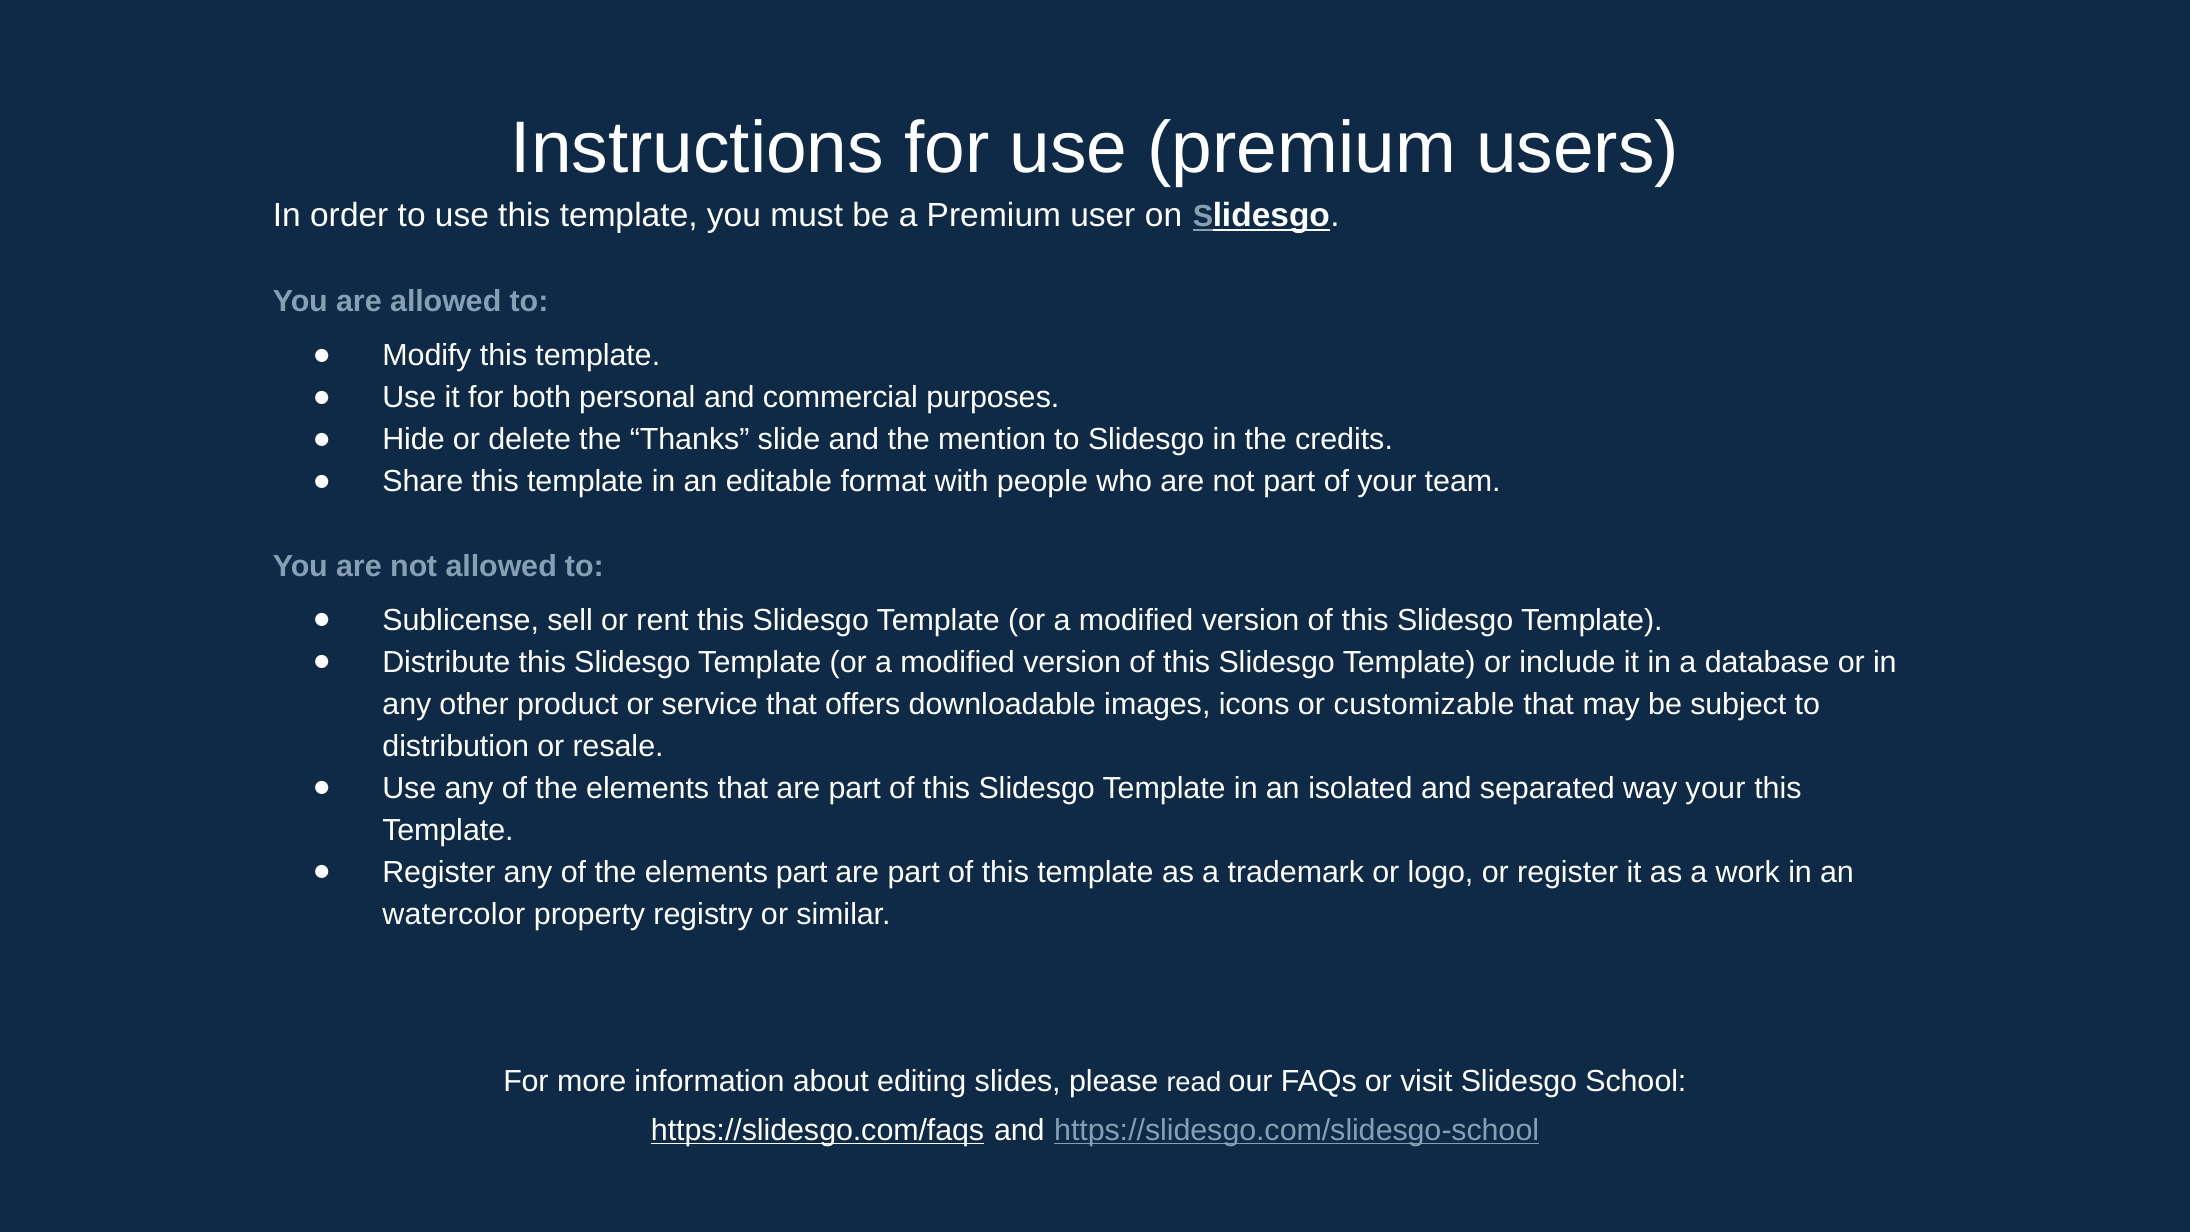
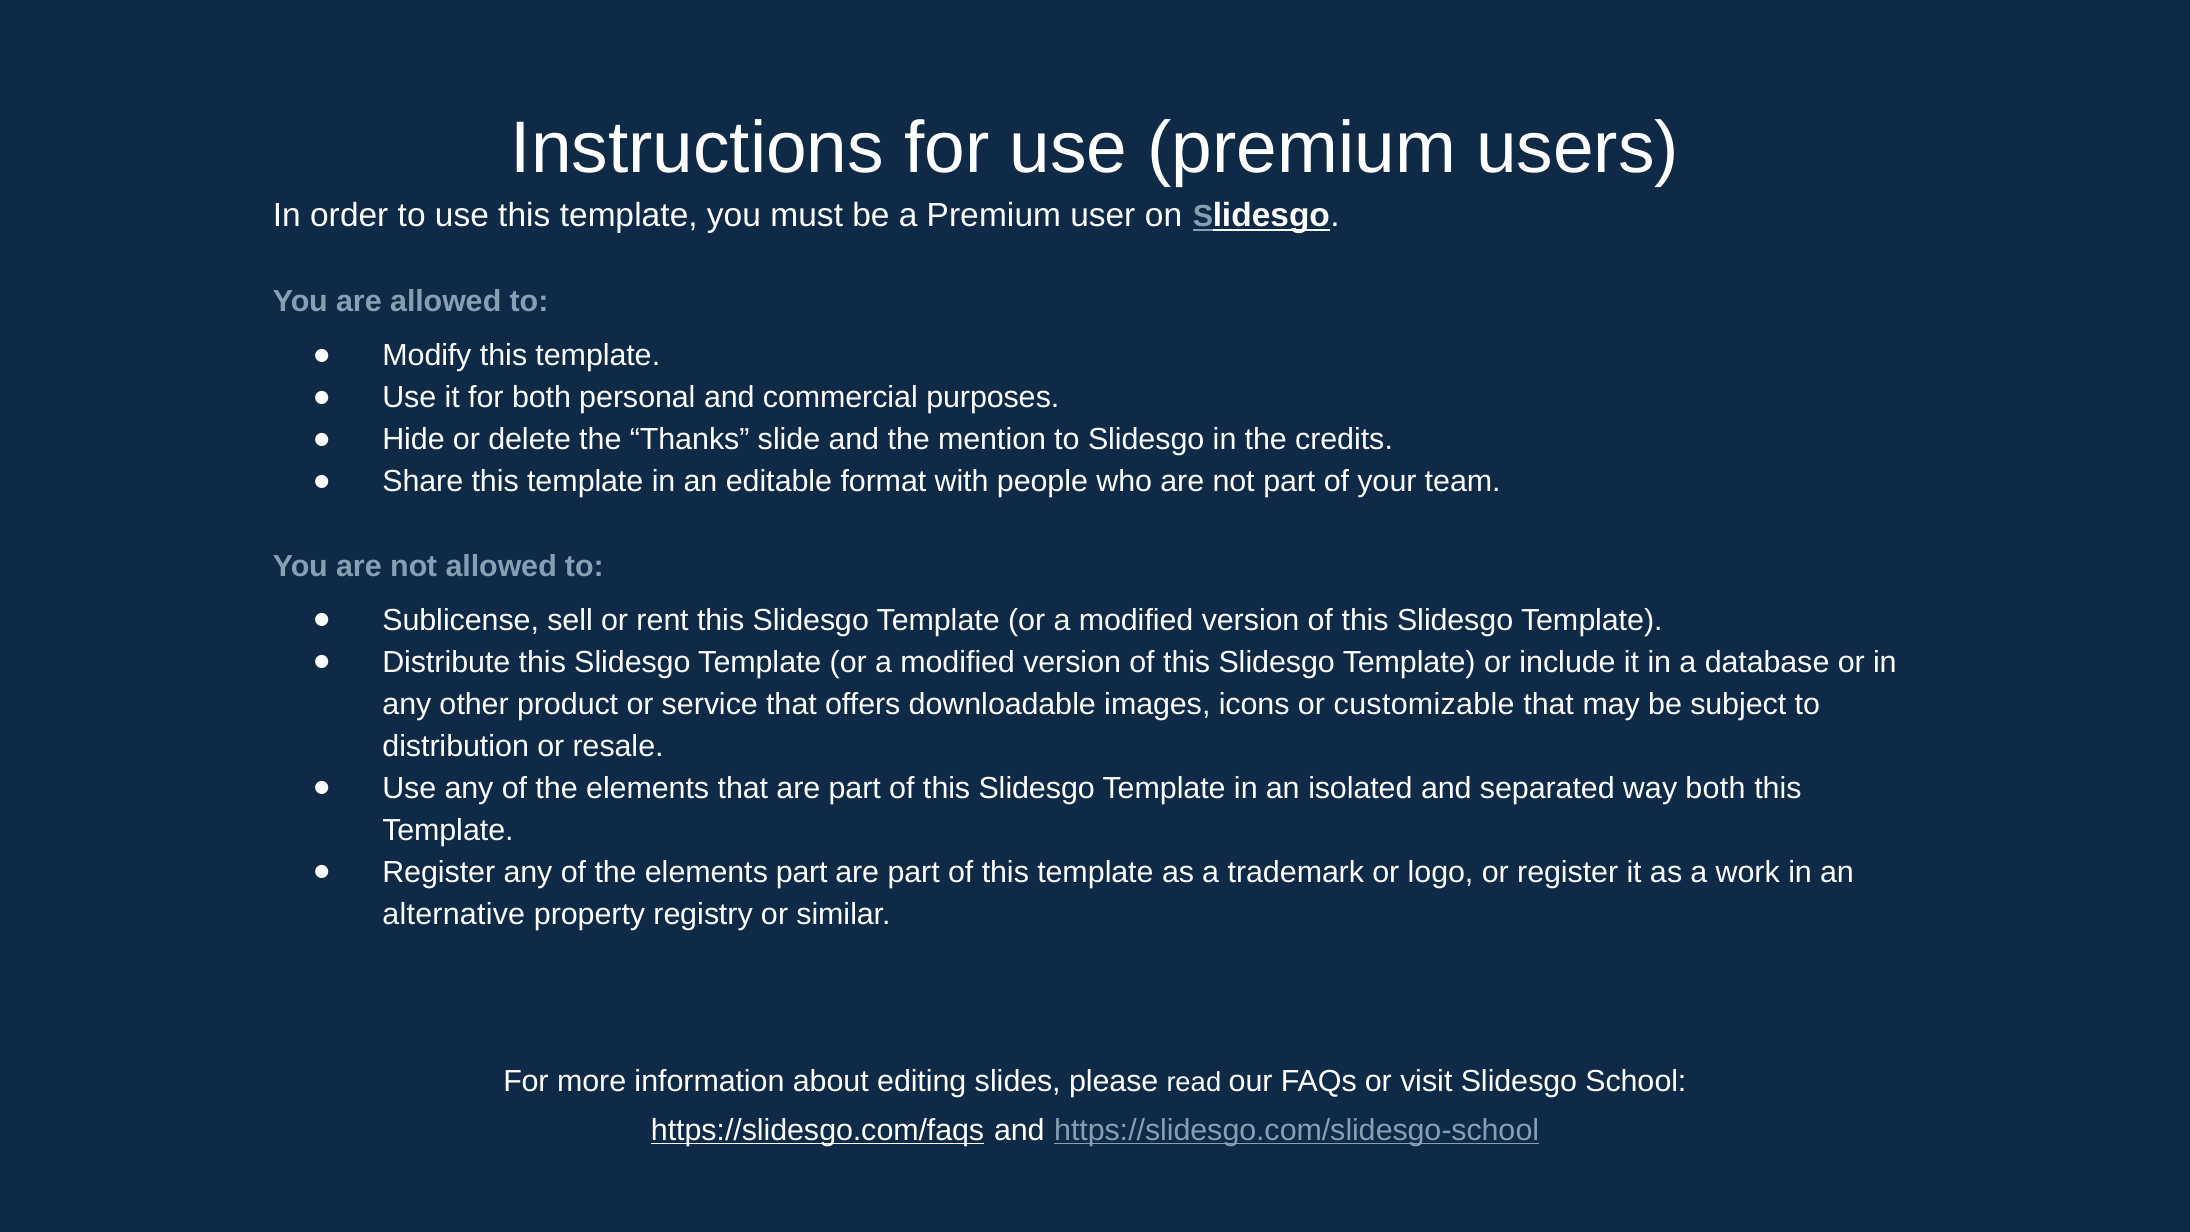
way your: your -> both (1716, 789)
watercolor: watercolor -> alternative (454, 914)
